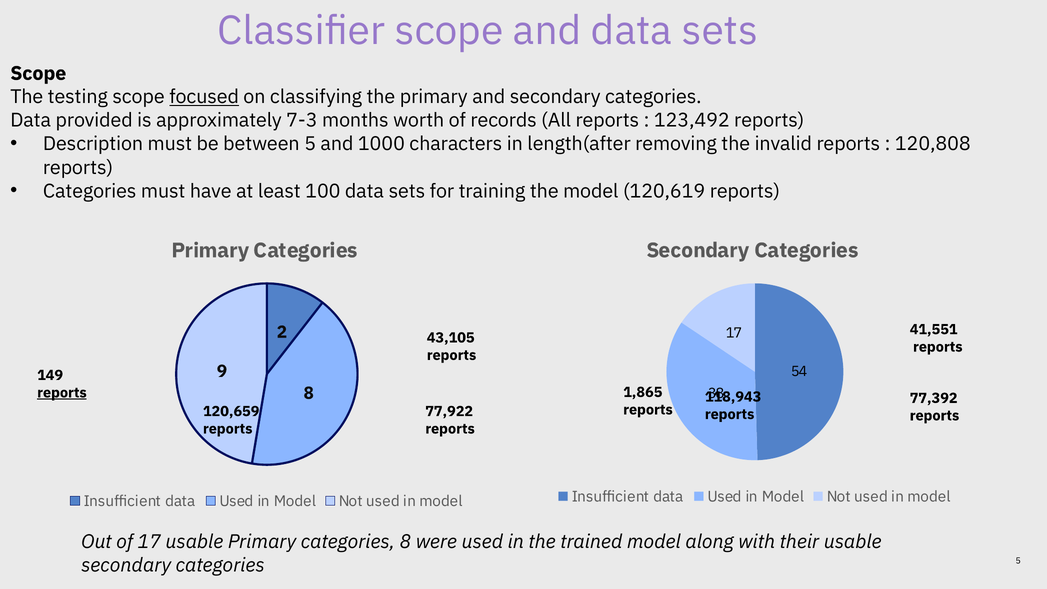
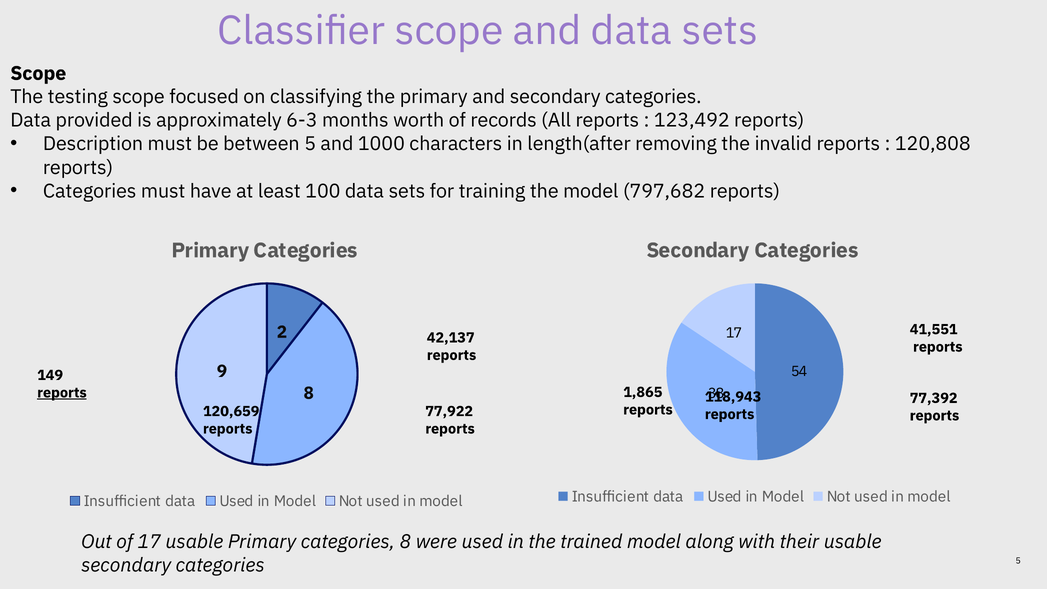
focused underline: present -> none (204, 97)
7-3: 7-3 -> 6-3 (302, 120)
120,619: 120,619 -> 797,682 (664, 191)
43,105: 43,105 -> 42,137 (451, 338)
